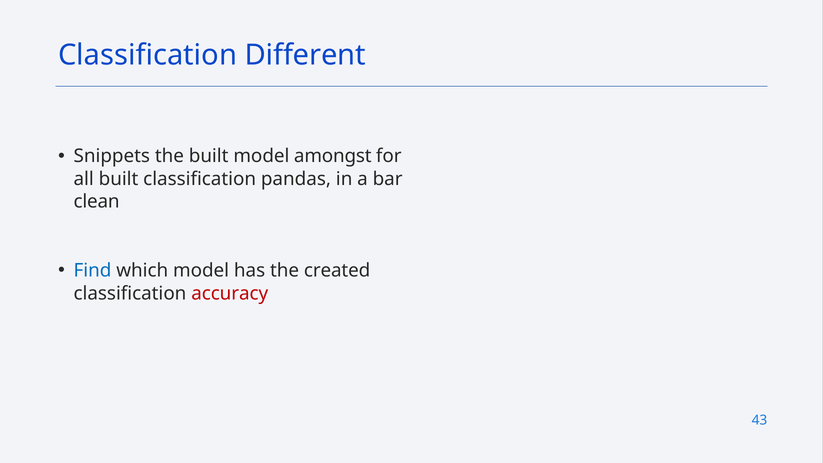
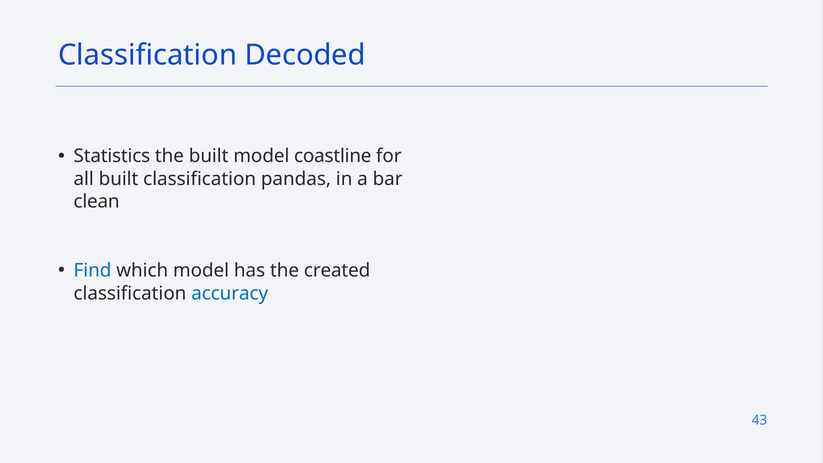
Different: Different -> Decoded (305, 55)
Snippets: Snippets -> Statistics (112, 156)
amongst: amongst -> coastline (333, 156)
accuracy colour: red -> blue (230, 293)
